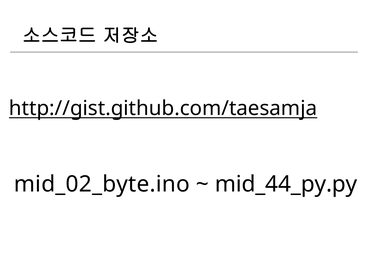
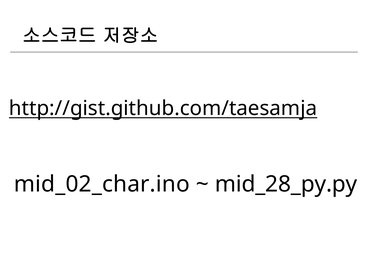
mid_02_byte.ino: mid_02_byte.ino -> mid_02_char.ino (102, 184)
mid_44_py.py: mid_44_py.py -> mid_28_py.py (286, 184)
